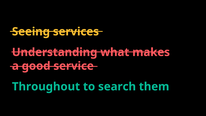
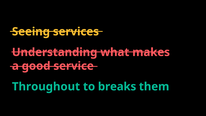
search: search -> breaks (117, 86)
